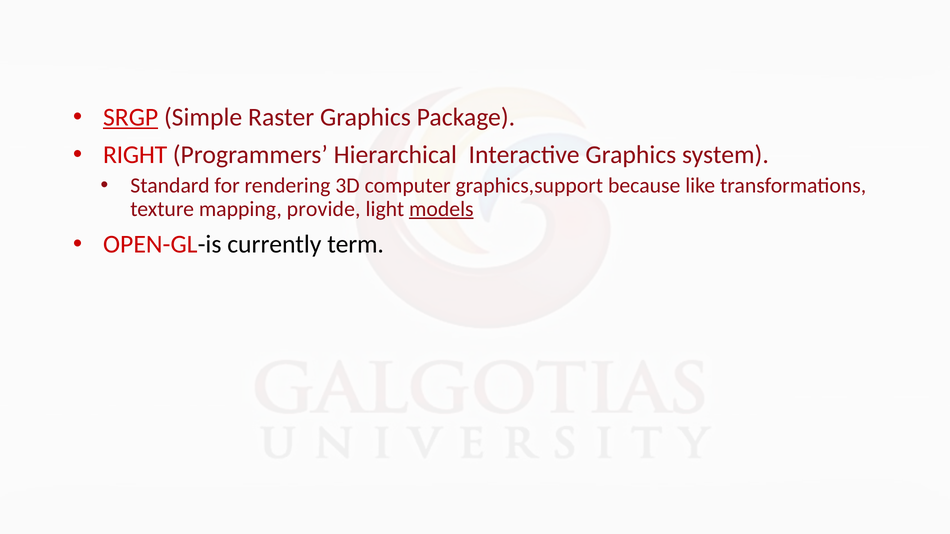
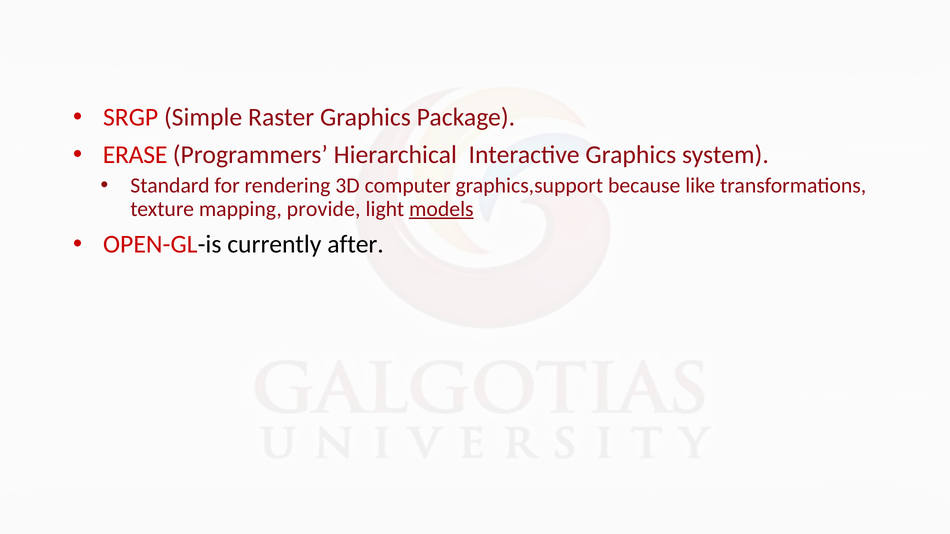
SRGP underline: present -> none (131, 117)
RIGHT: RIGHT -> ERASE (135, 155)
term: term -> after (356, 245)
